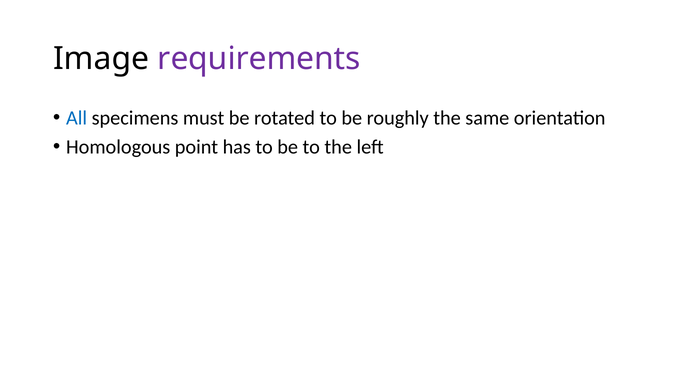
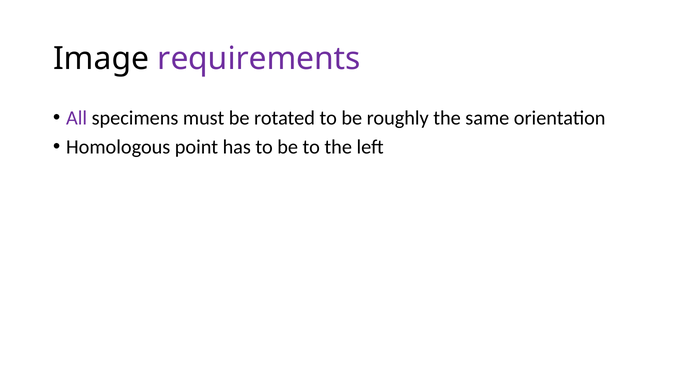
All colour: blue -> purple (77, 118)
